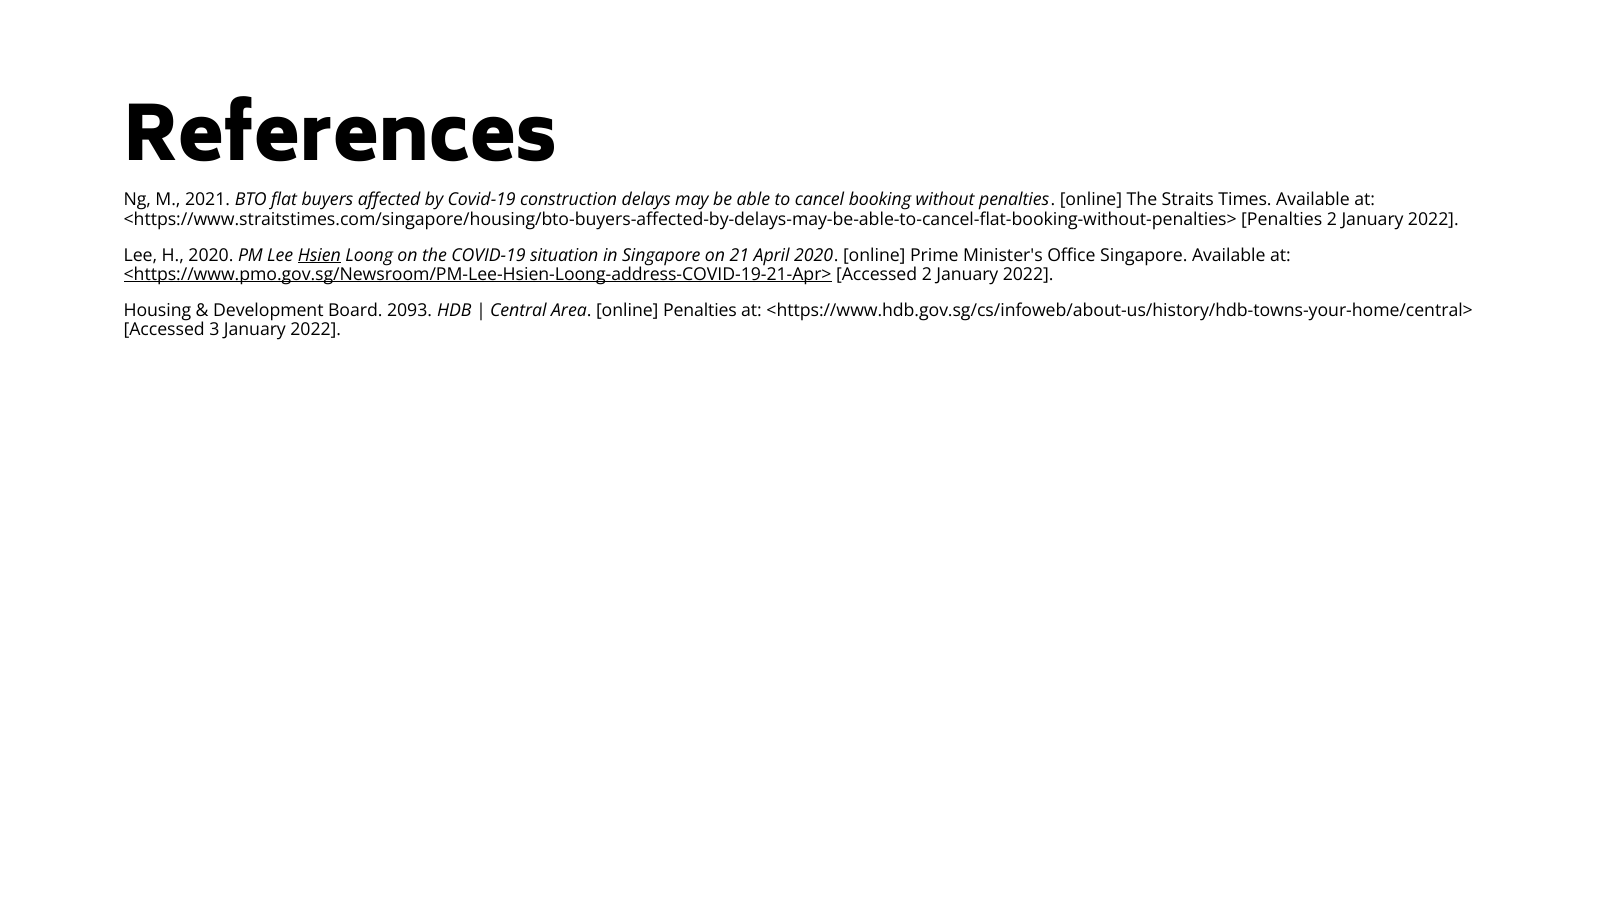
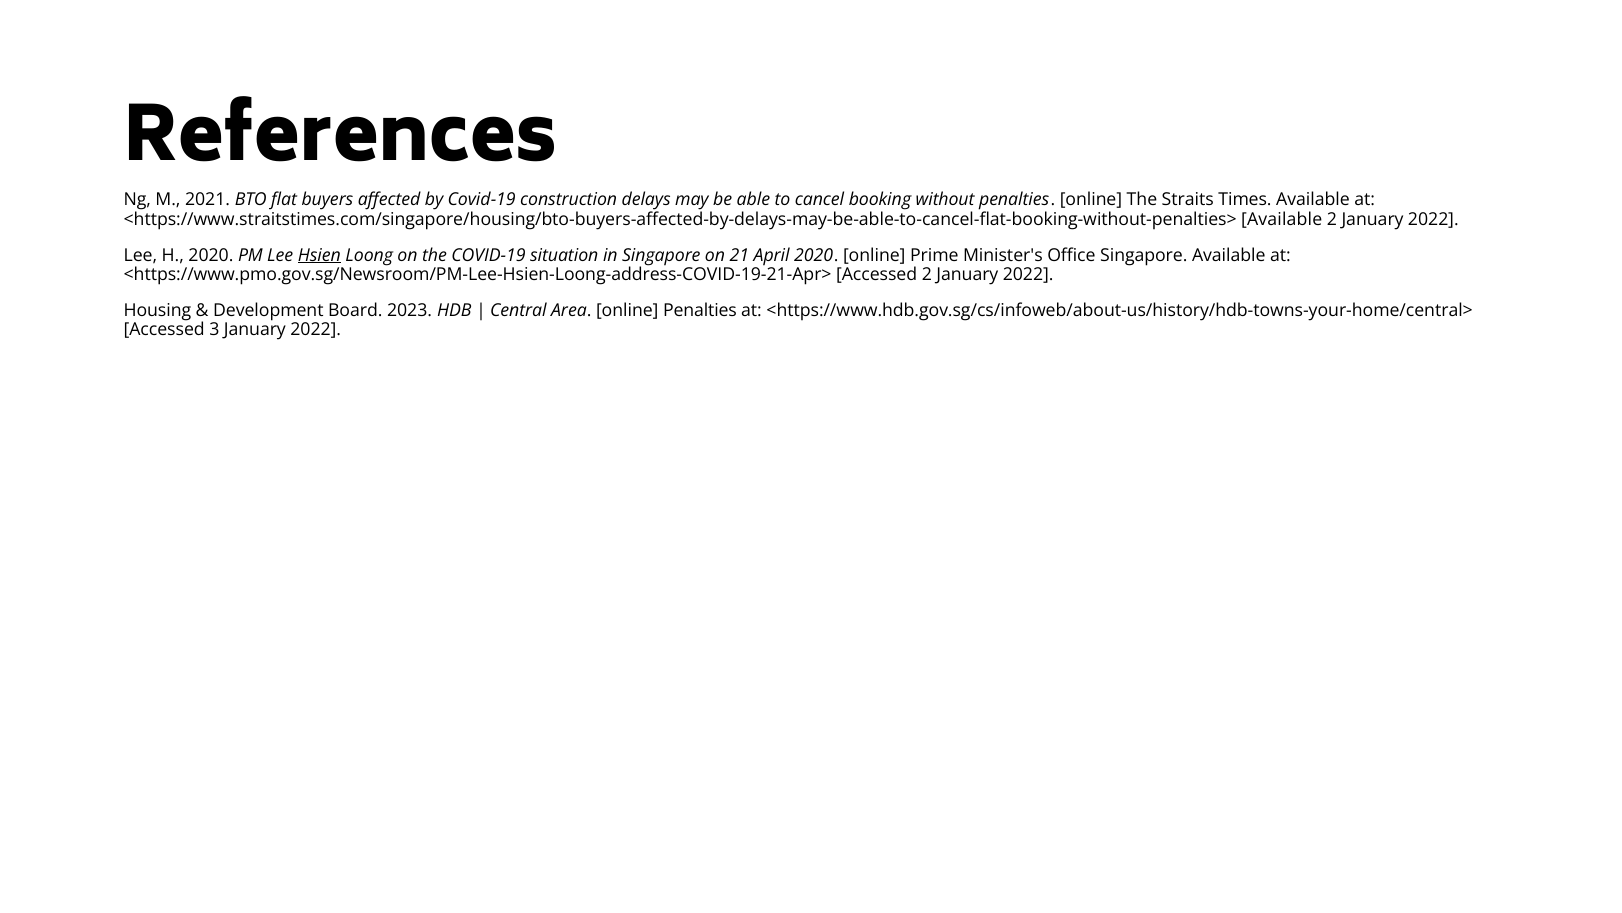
Penalties: Penalties -> Available (1282, 219)
<https://www.pmo.gov.sg/Newsroom/PM-Lee-Hsien-Loong-address-COVID-19-21-Apr> underline: present -> none (478, 274)
2093: 2093 -> 2023 (410, 310)
